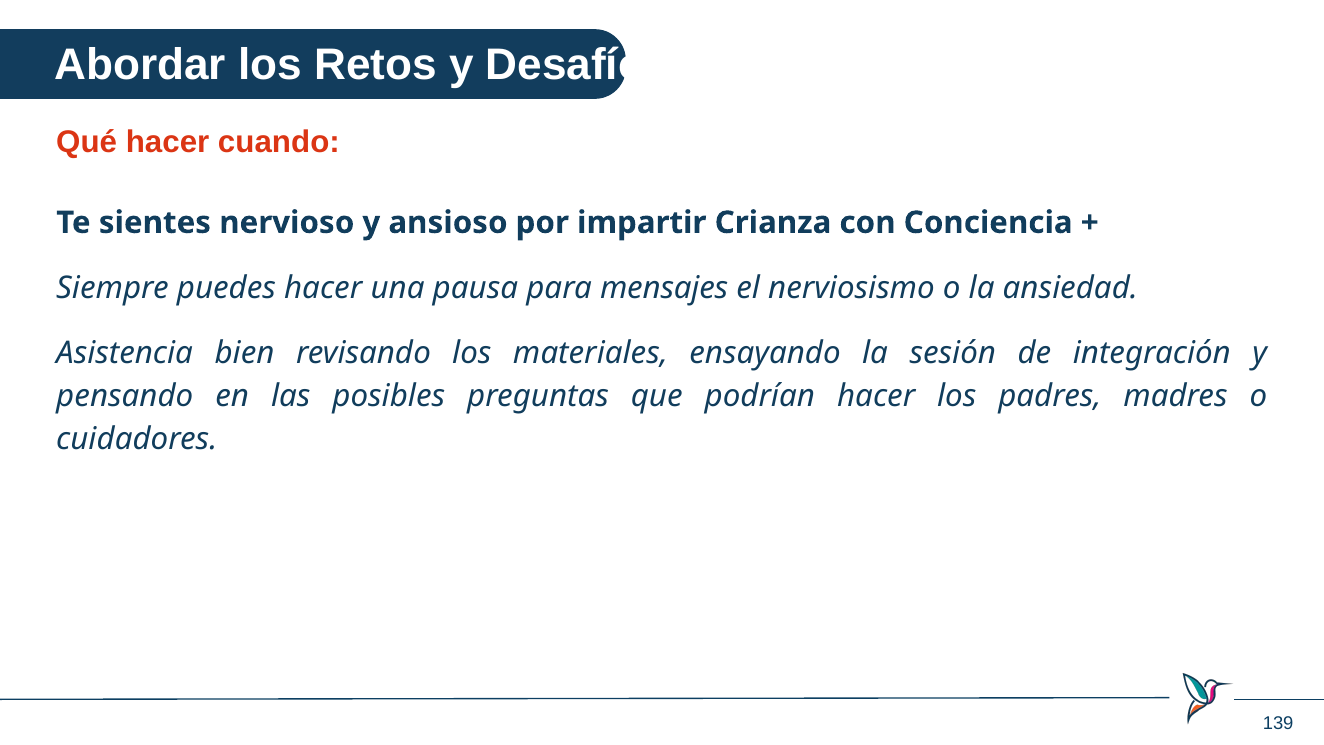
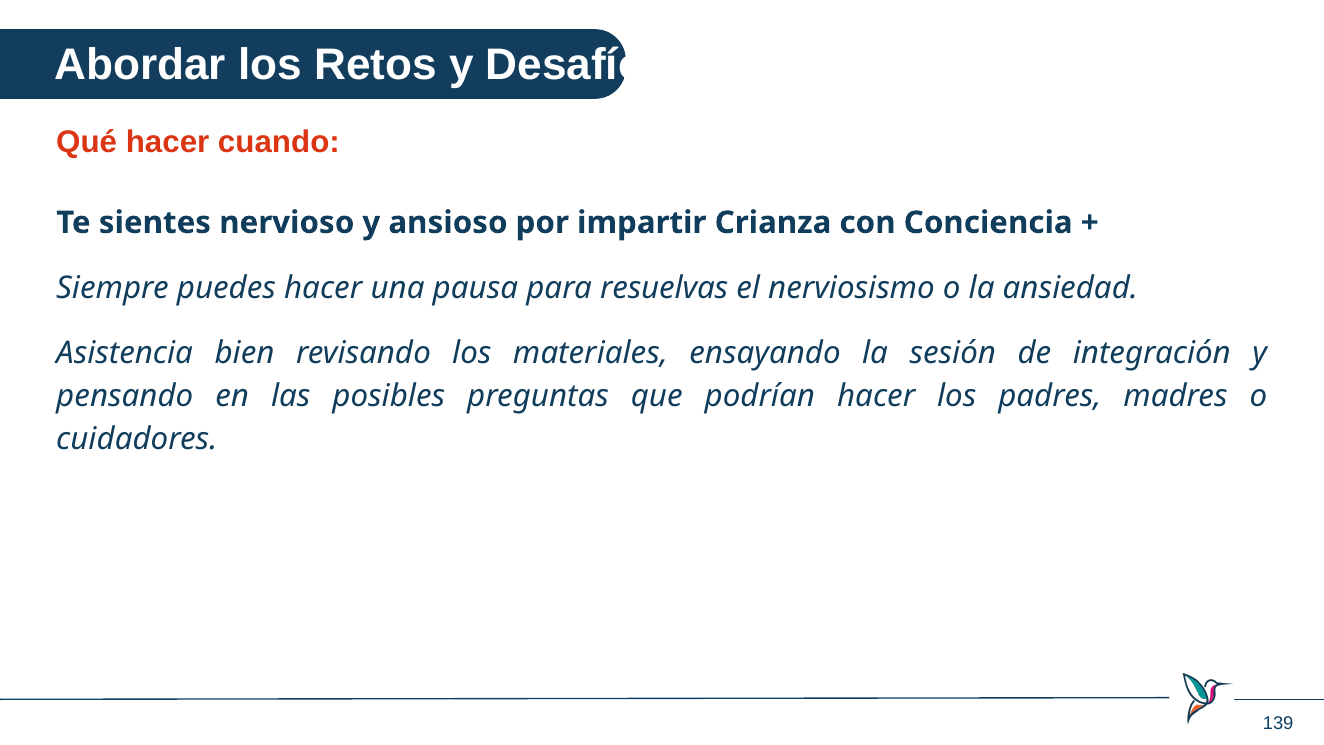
mensajes: mensajes -> resuelvas (664, 288)
